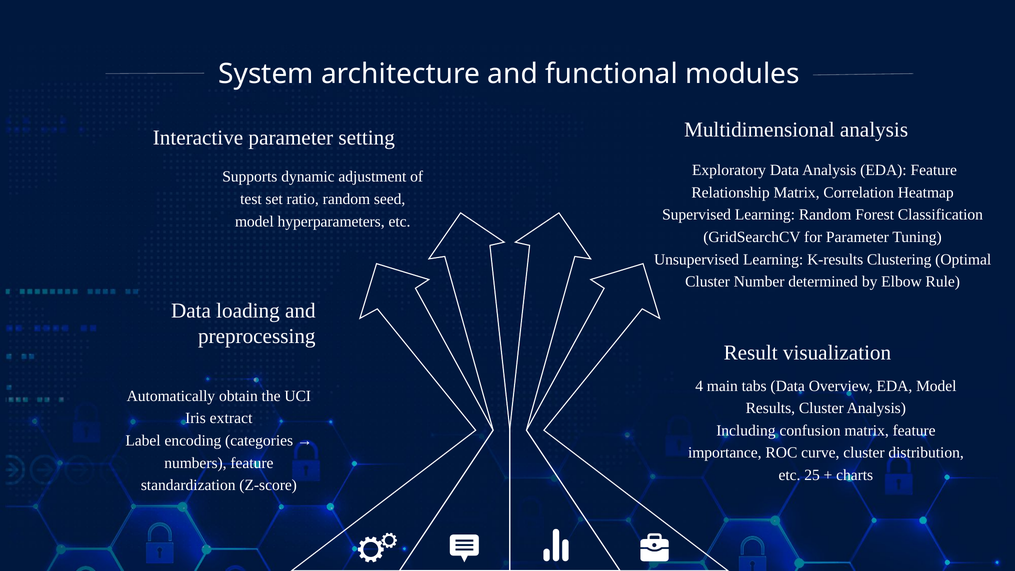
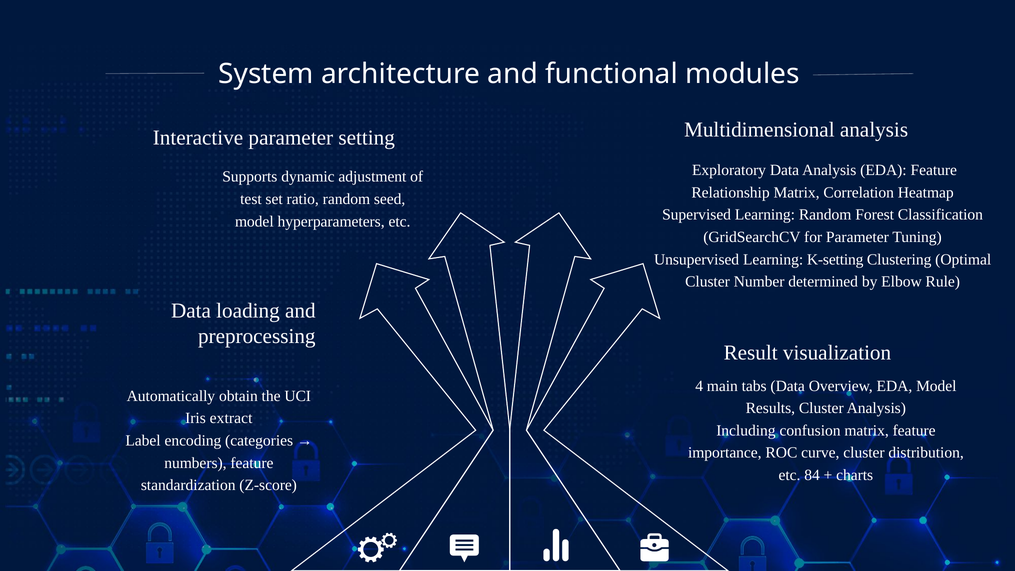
K-results: K-results -> K-setting (835, 259)
25: 25 -> 84 (812, 475)
